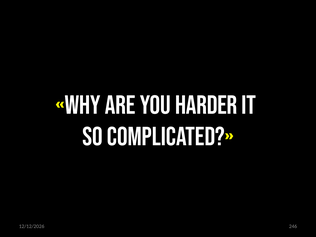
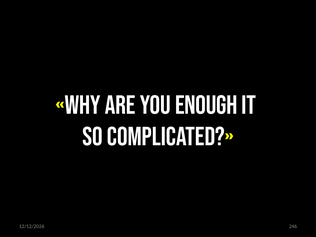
HARDER: HARDER -> ENOUGH (206, 105)
